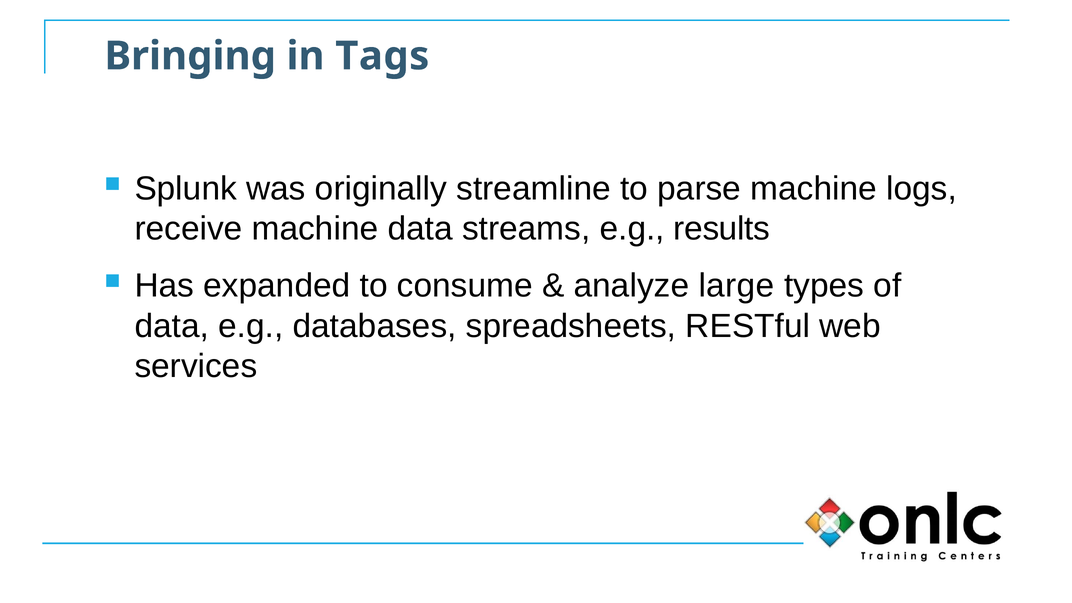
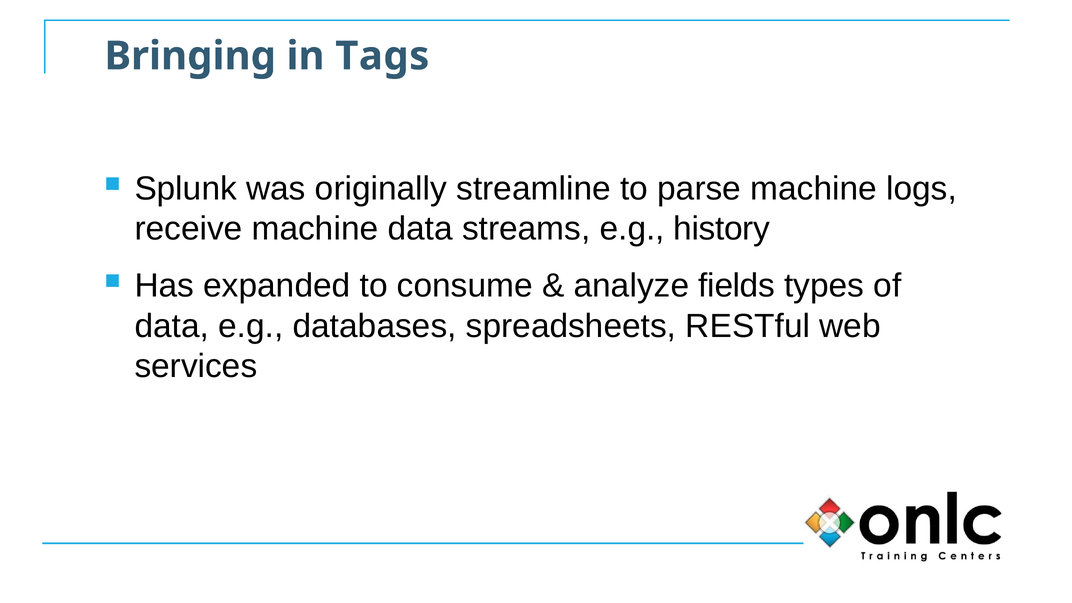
results: results -> history (722, 229)
large: large -> fields (737, 286)
